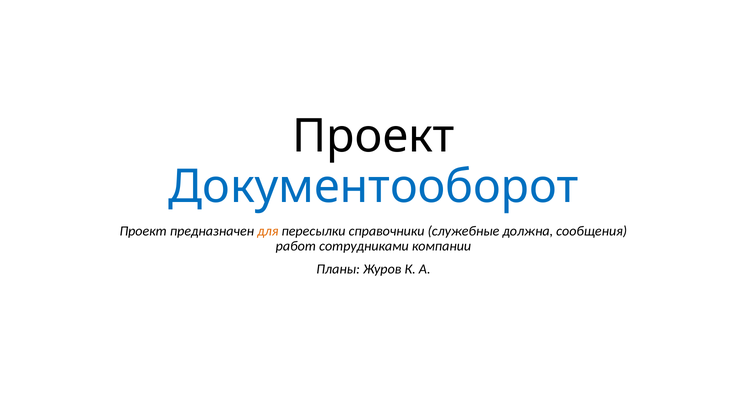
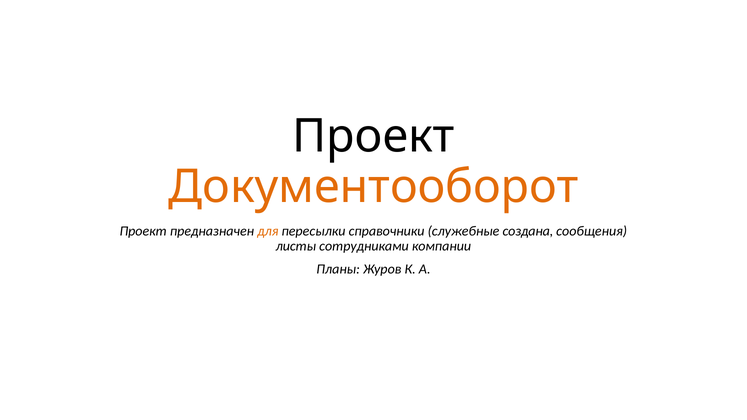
Документооборот colour: blue -> orange (373, 187)
должна: должна -> создана (528, 231)
работ: работ -> листы (296, 246)
